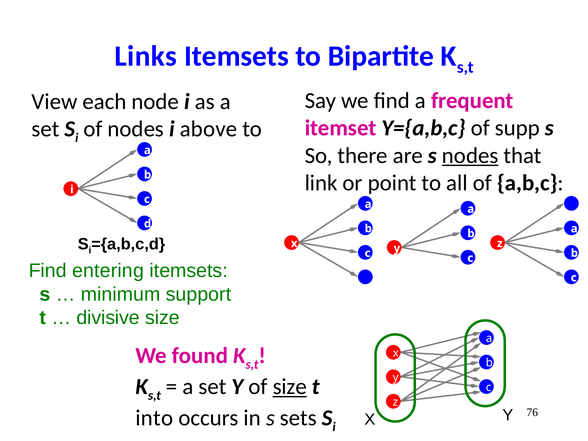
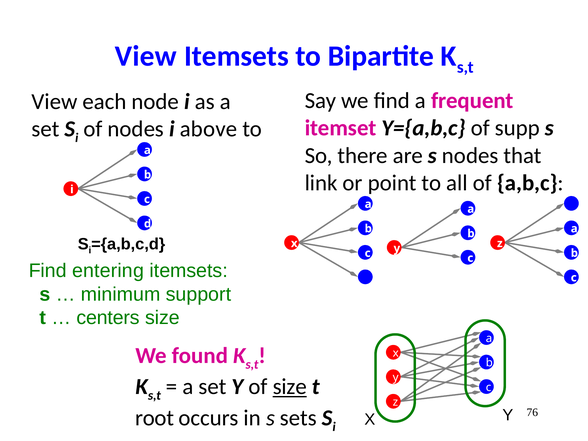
Links: Links -> View (146, 56)
nodes underline: present -> none (470, 156)
divisive: divisive -> centers (108, 318)
into: into -> root (155, 418)
